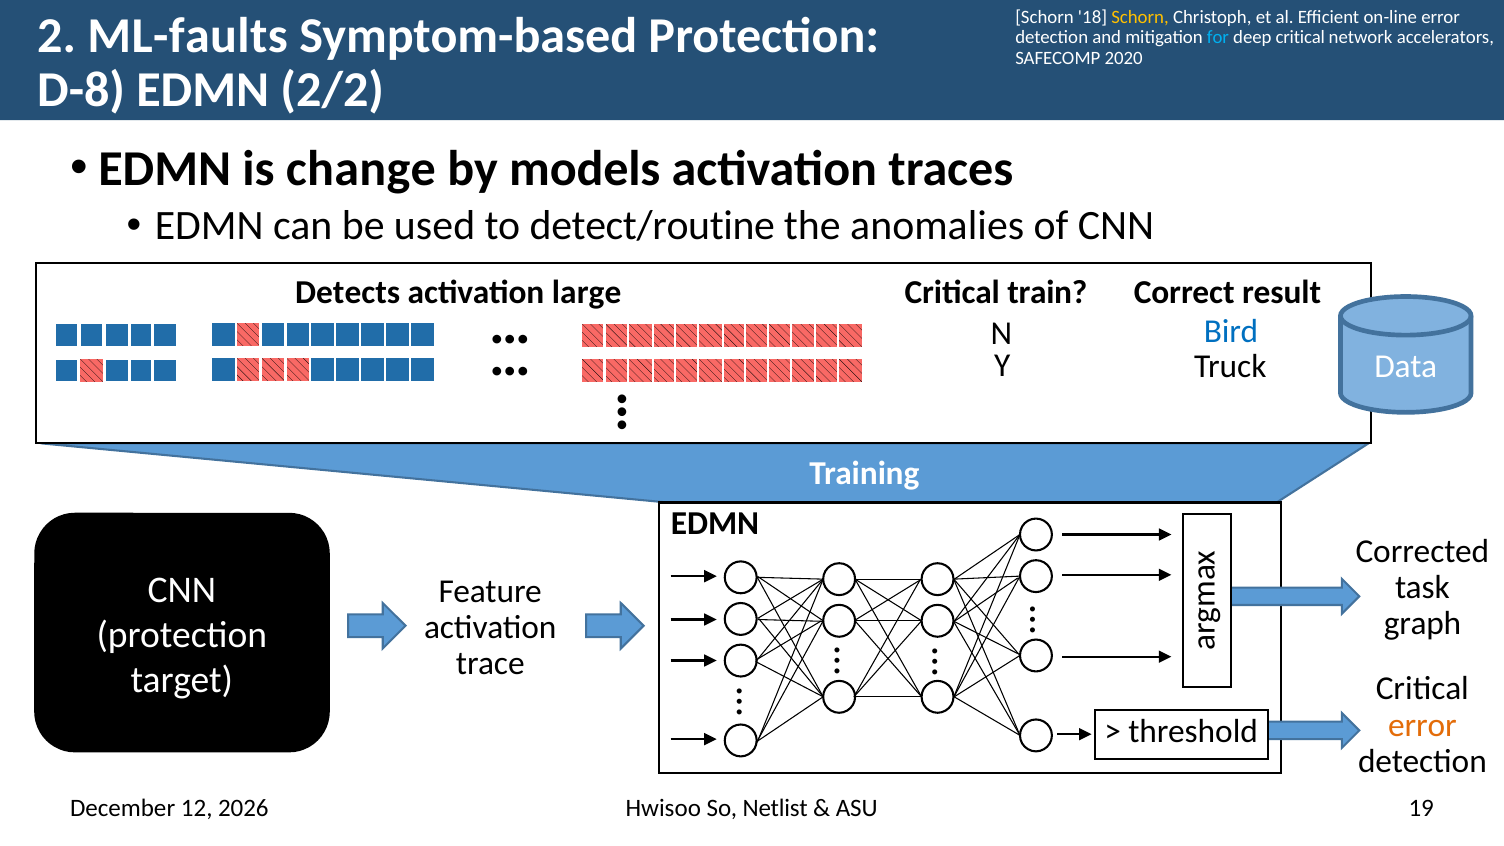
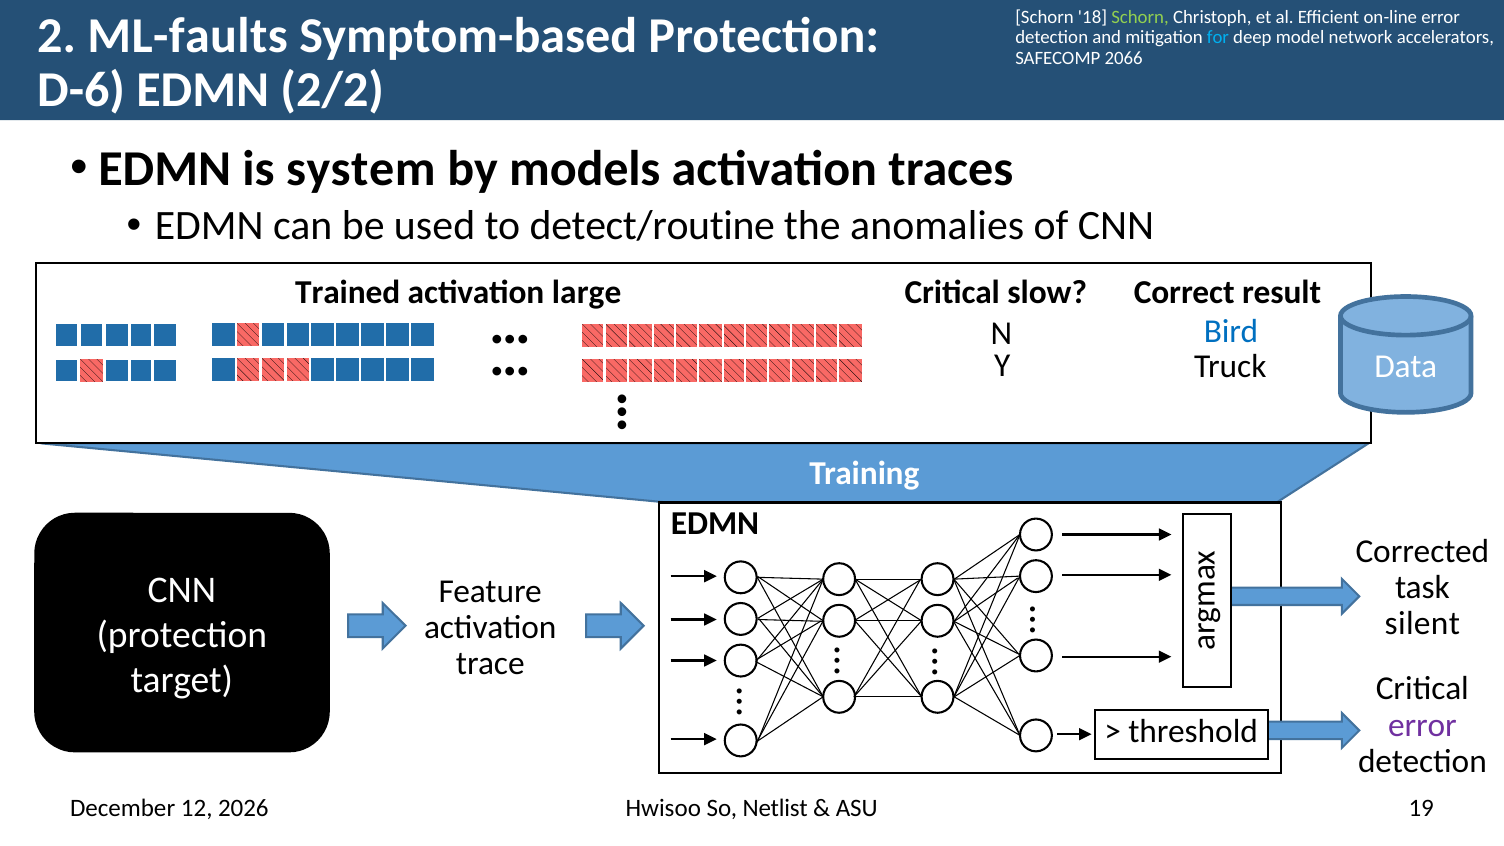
Schorn colour: yellow -> light green (1140, 17)
deep critical: critical -> model (1300, 38)
2020: 2020 -> 2066 (1124, 58)
D-8: D-8 -> D-6 (81, 90)
change: change -> system (361, 169)
Detects: Detects -> Trained (348, 292)
train: train -> slow (1047, 292)
graph: graph -> silent (1422, 624)
error colour: orange -> purple (1422, 725)
